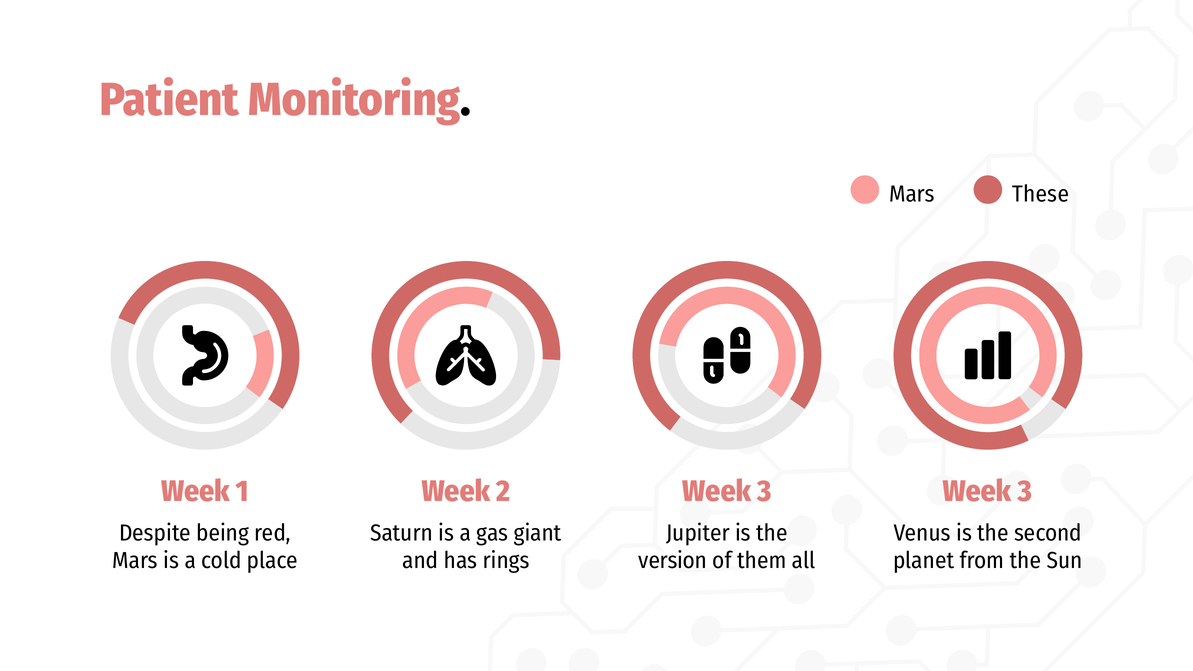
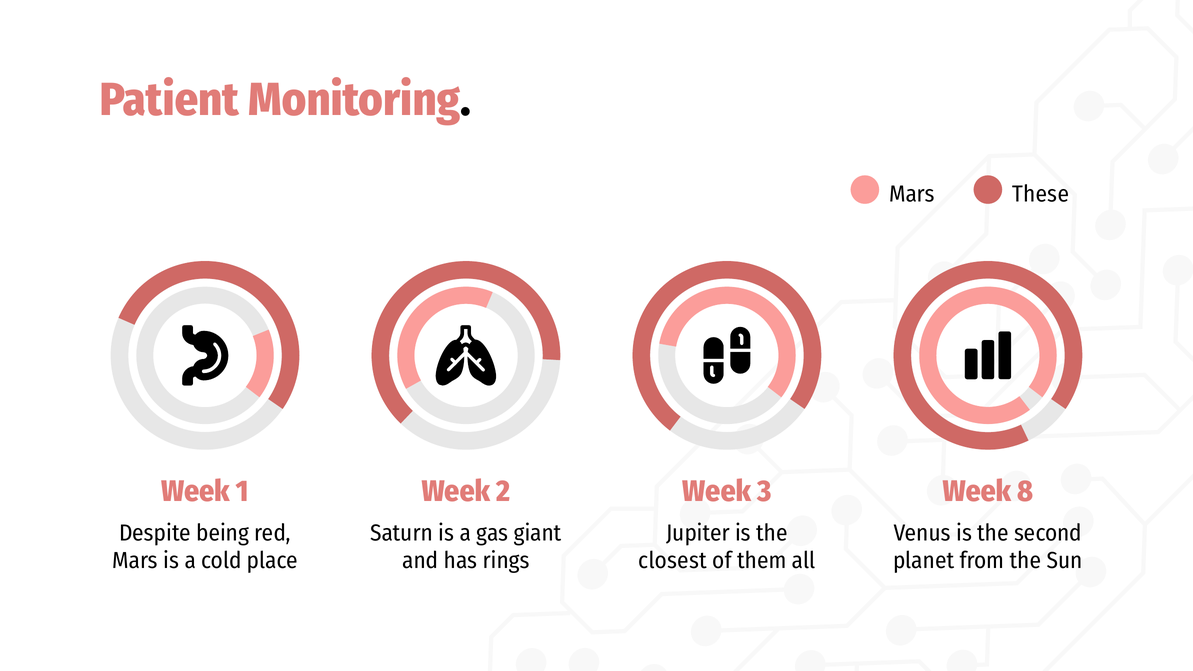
3: 3 -> 8 (1025, 492)
version: version -> closest (673, 561)
